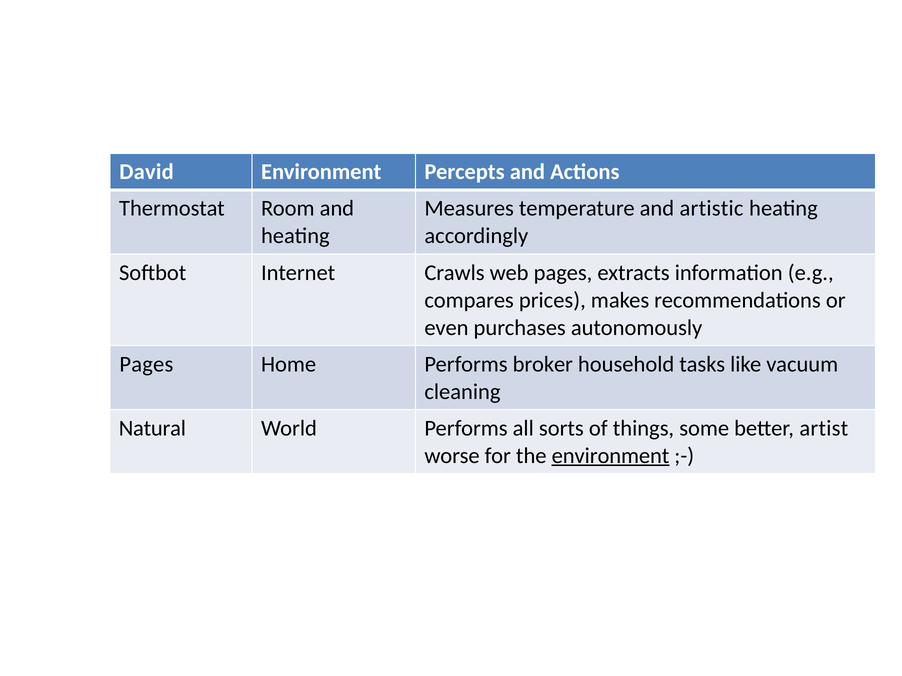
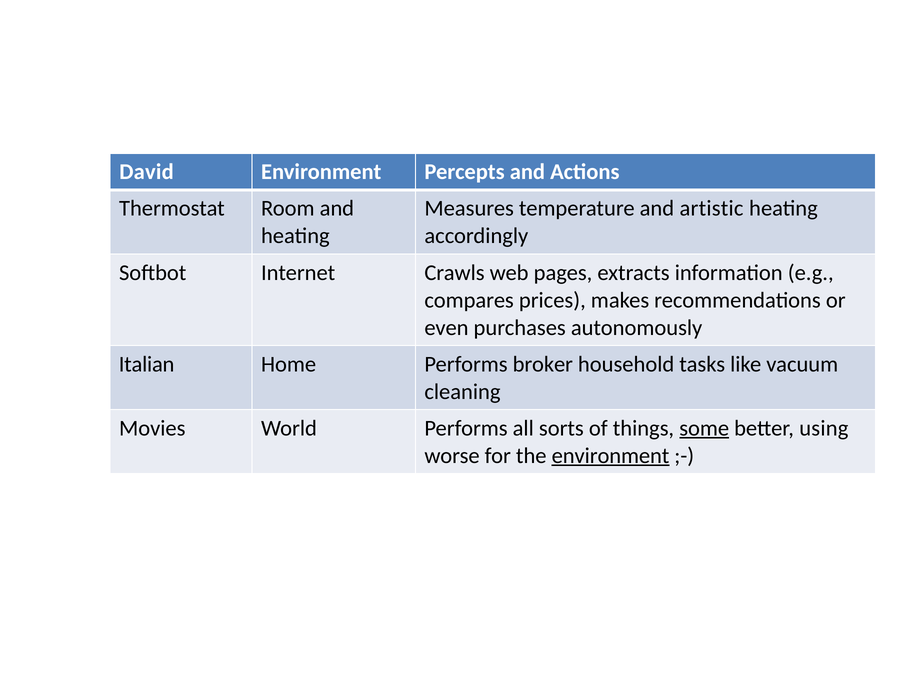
Pages: Pages -> Italian (147, 364)
Natural: Natural -> Movies (152, 429)
some underline: none -> present (704, 429)
artist: artist -> using (824, 429)
